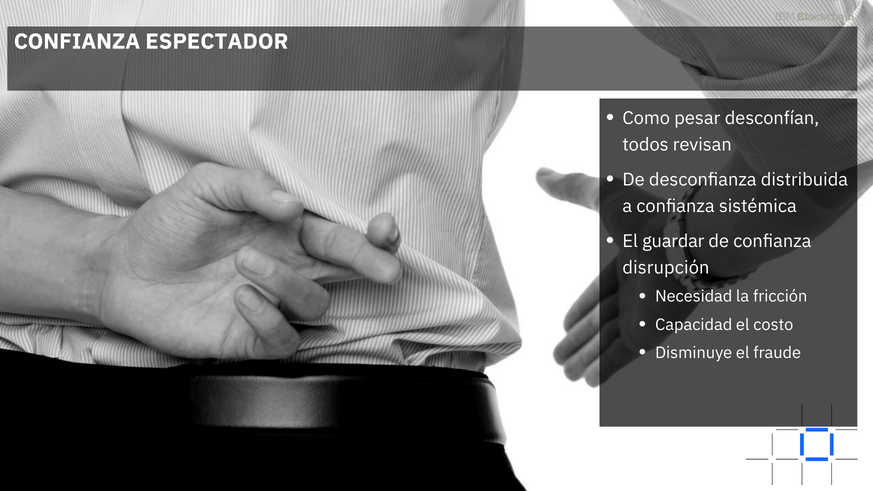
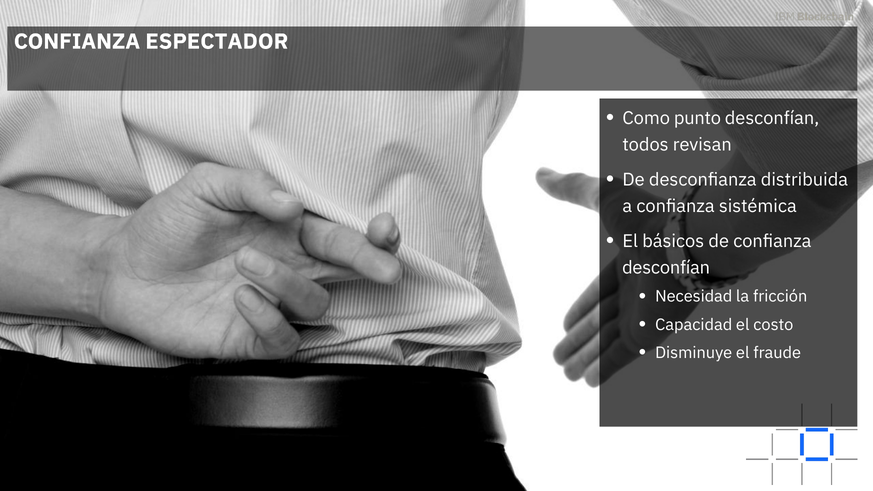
pesar: pesar -> punto (697, 118)
guardar: guardar -> básicos (673, 241)
disrupción: disrupción -> desconfían (666, 268)
